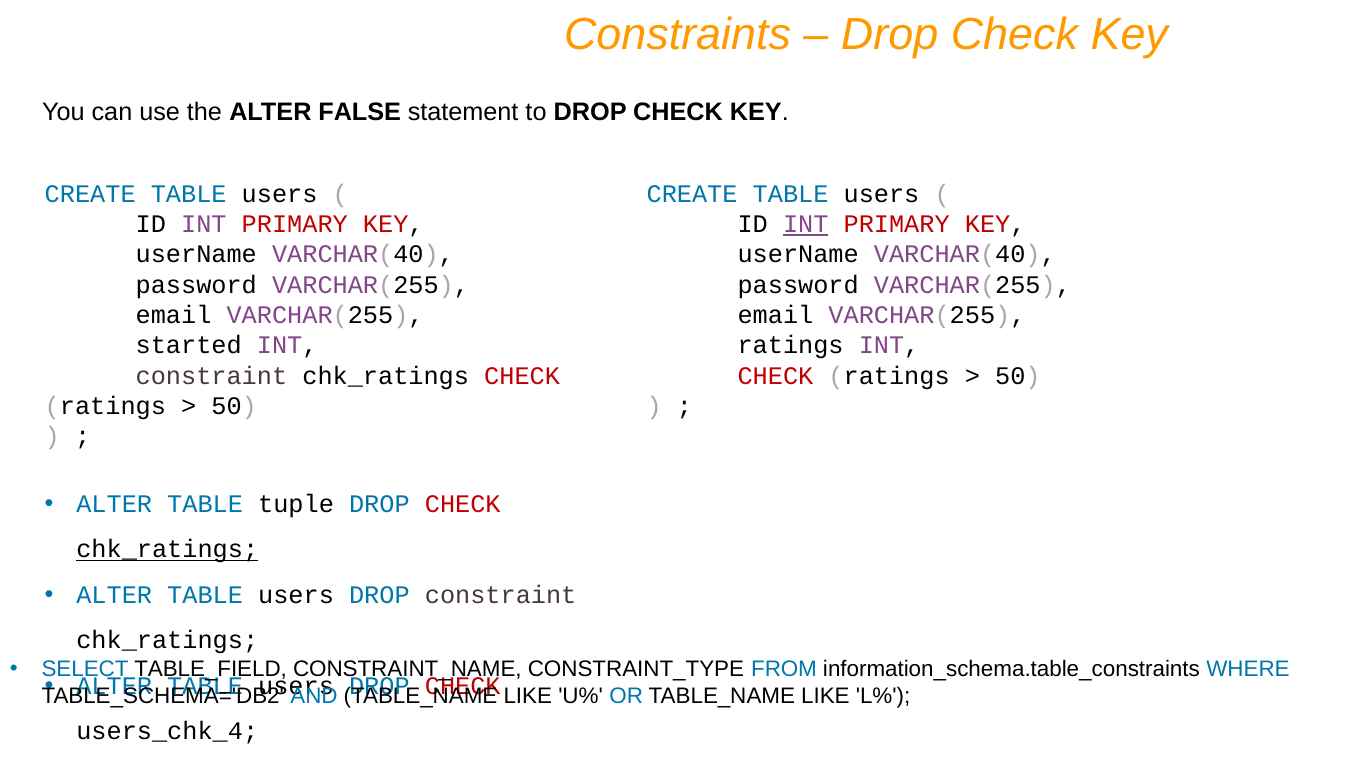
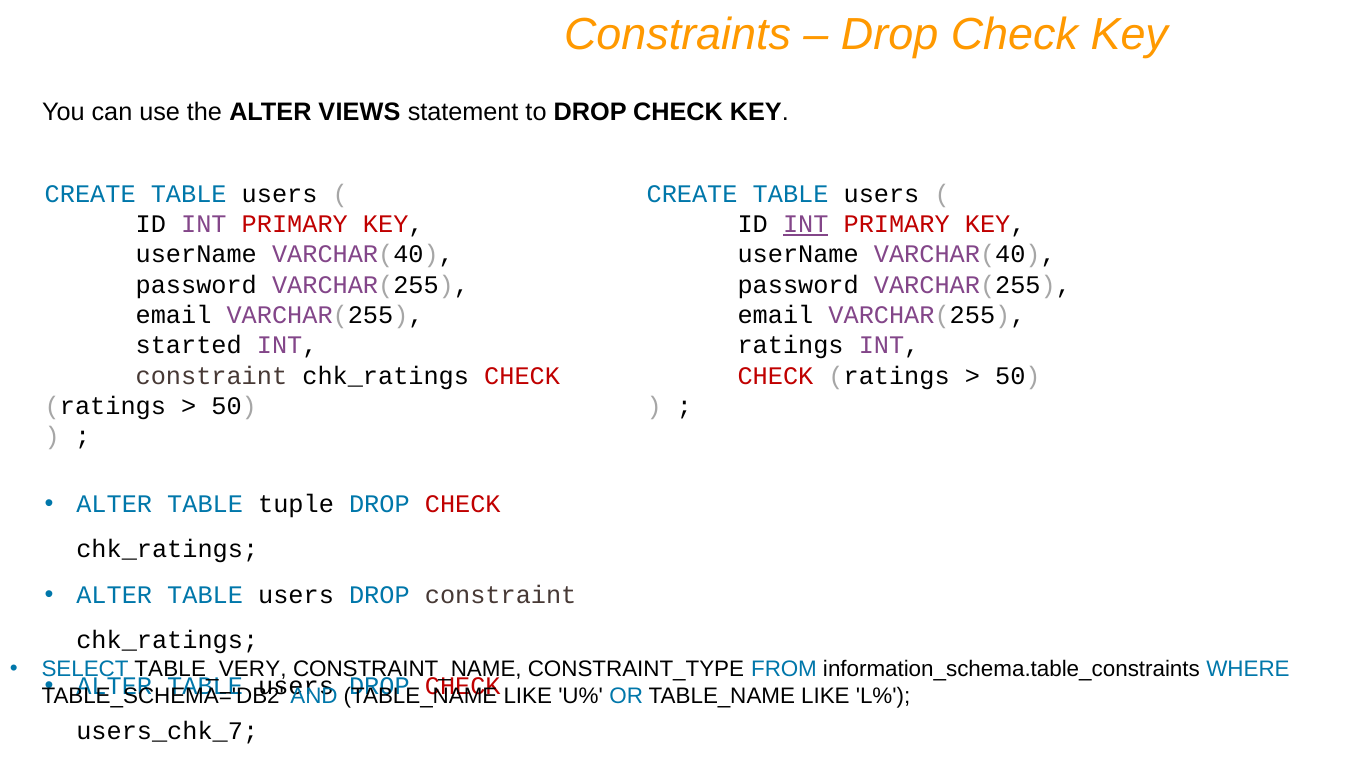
FALSE: FALSE -> VIEWS (360, 112)
chk_ratings underline: present -> none (167, 549)
TABLE_FIELD: TABLE_FIELD -> TABLE_VERY (211, 669)
users_chk_4: users_chk_4 -> users_chk_7 (167, 731)
